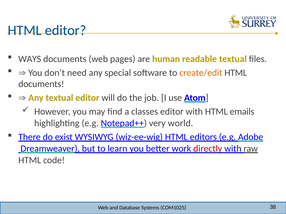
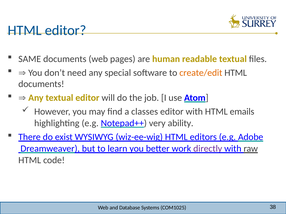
WAYS: WAYS -> SAME (30, 59)
world: world -> ability (181, 123)
directly colour: red -> purple (208, 149)
